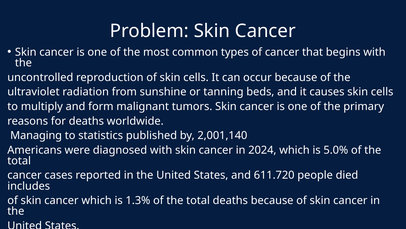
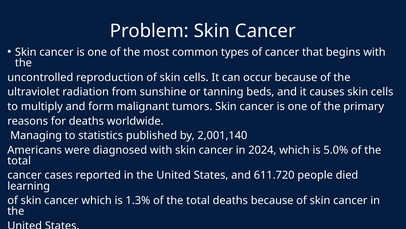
includes: includes -> learning (29, 186)
